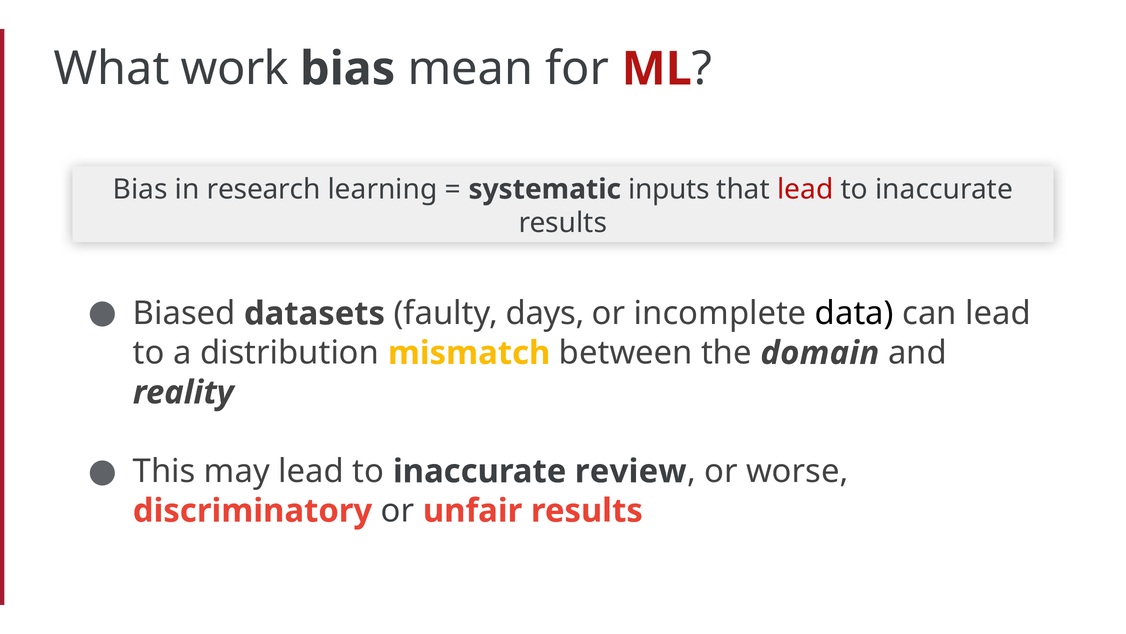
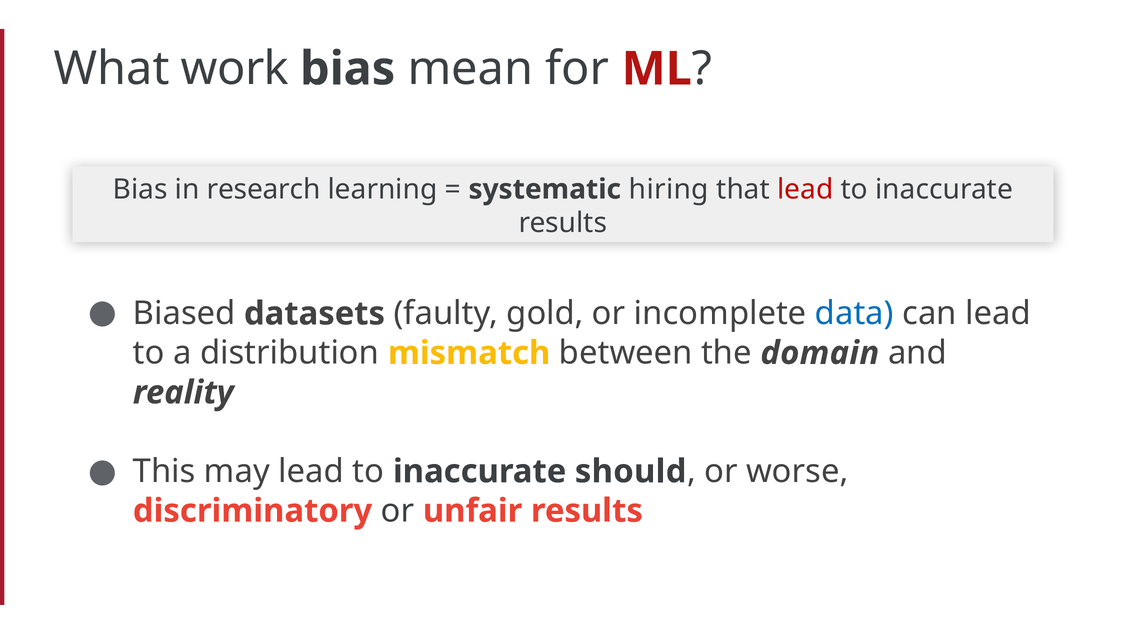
inputs: inputs -> hiring (669, 189)
days: days -> gold (545, 313)
data colour: black -> blue (854, 313)
review: review -> should (631, 471)
